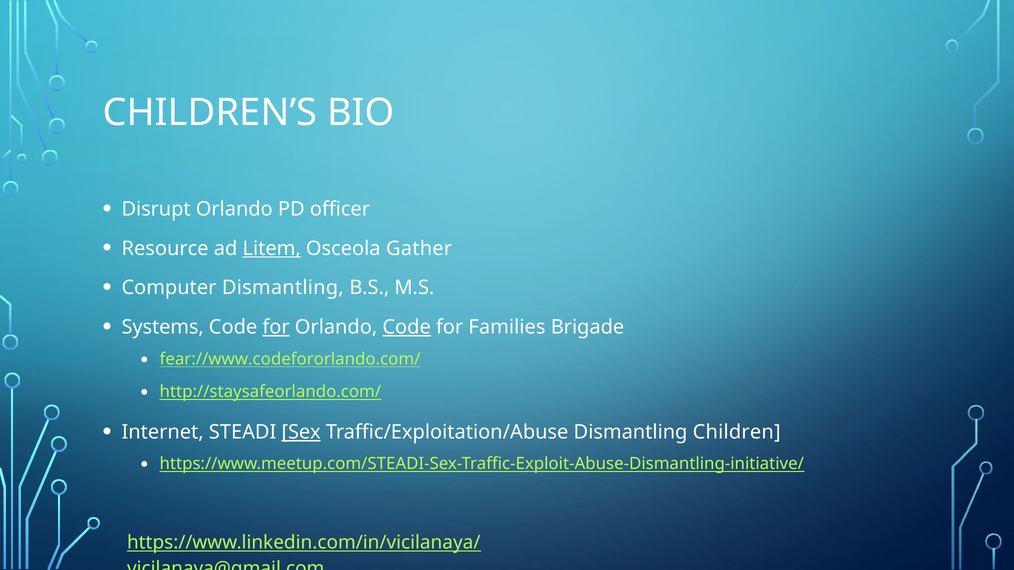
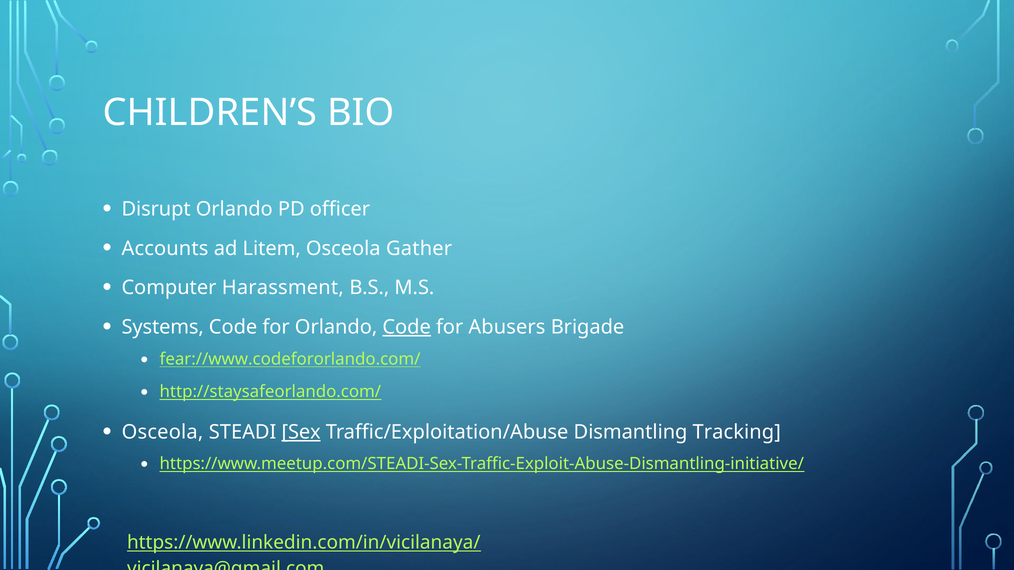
Resource: Resource -> Accounts (165, 249)
Litem underline: present -> none (272, 249)
Computer Dismantling: Dismantling -> Harassment (283, 288)
for underline: present -> none (276, 327)
Families: Families -> Abusers (507, 327)
Internet: Internet -> Osceola (163, 432)
Children: Children -> Tracking (737, 432)
